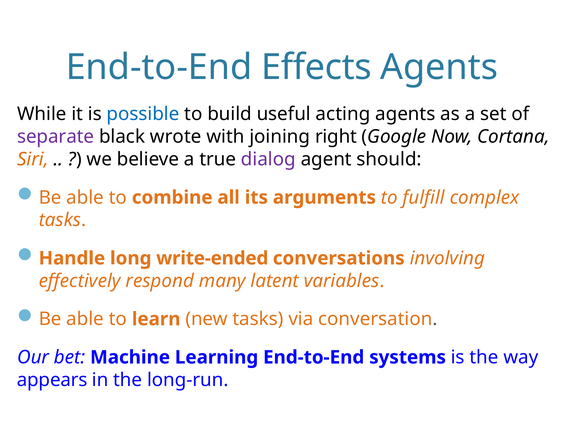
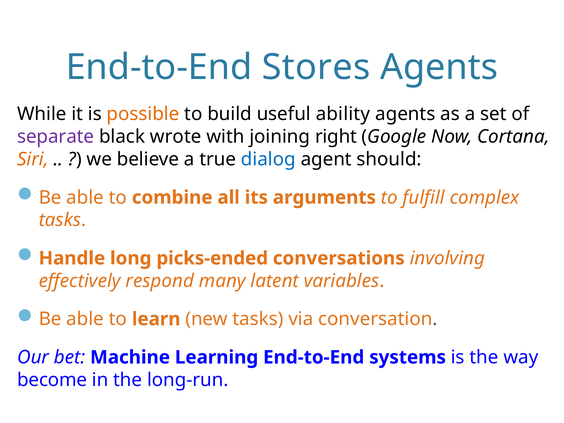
Effects: Effects -> Stores (316, 67)
possible colour: blue -> orange (143, 114)
acting: acting -> ability (343, 114)
dialog colour: purple -> blue (268, 159)
write-ended: write-ended -> picks-ended (212, 258)
appears: appears -> become (52, 380)
